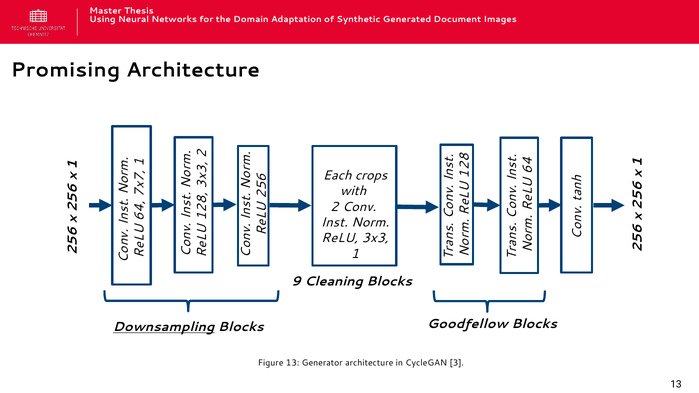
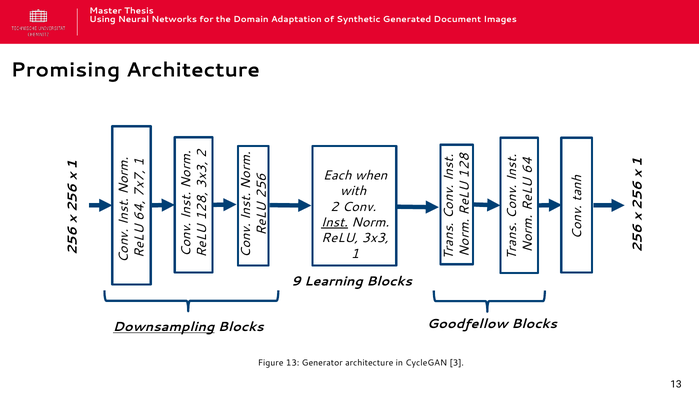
crops: crops -> when (371, 175)
Inst underline: none -> present (334, 223)
Cleaning: Cleaning -> Learning (334, 282)
